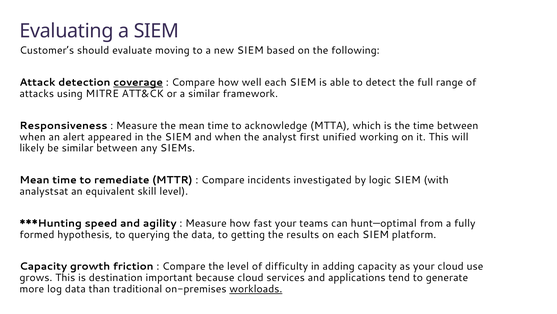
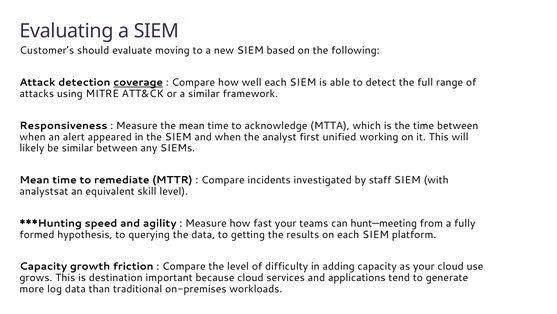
logic: logic -> staff (380, 180)
hunt—optimal: hunt—optimal -> hunt—meeting (384, 223)
workloads underline: present -> none (256, 288)
